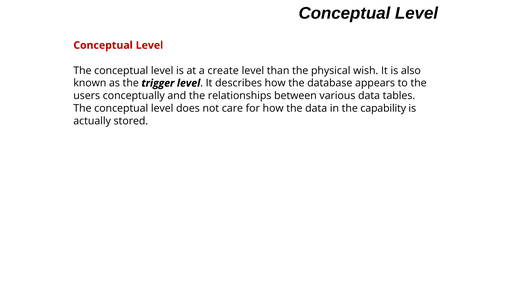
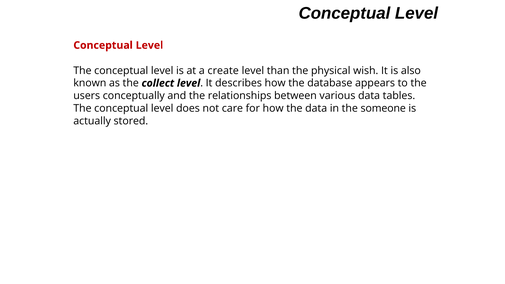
trigger: trigger -> collect (158, 83)
capability: capability -> someone (383, 108)
